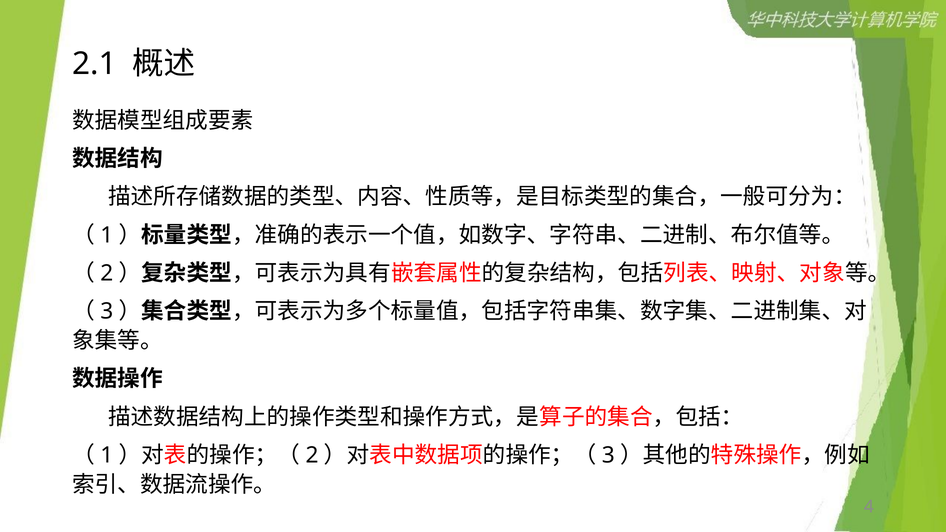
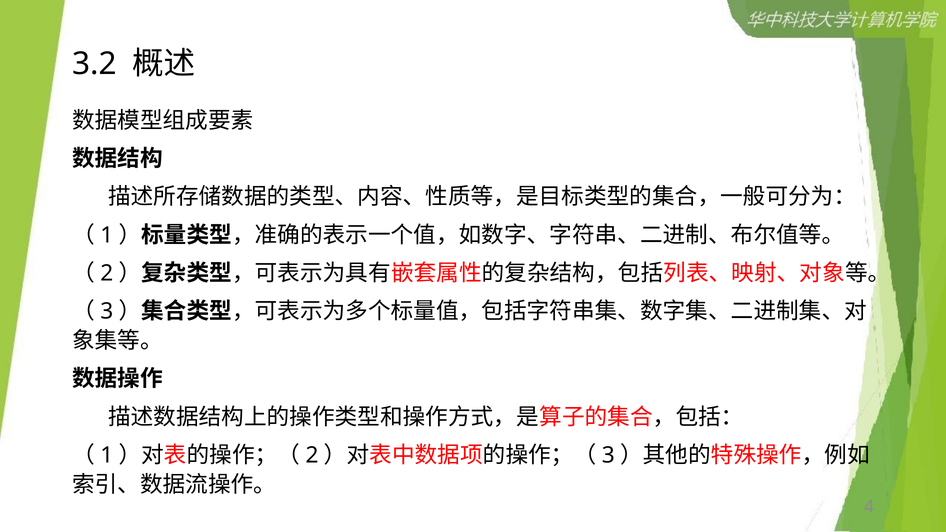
2.1: 2.1 -> 3.2 (94, 64)
